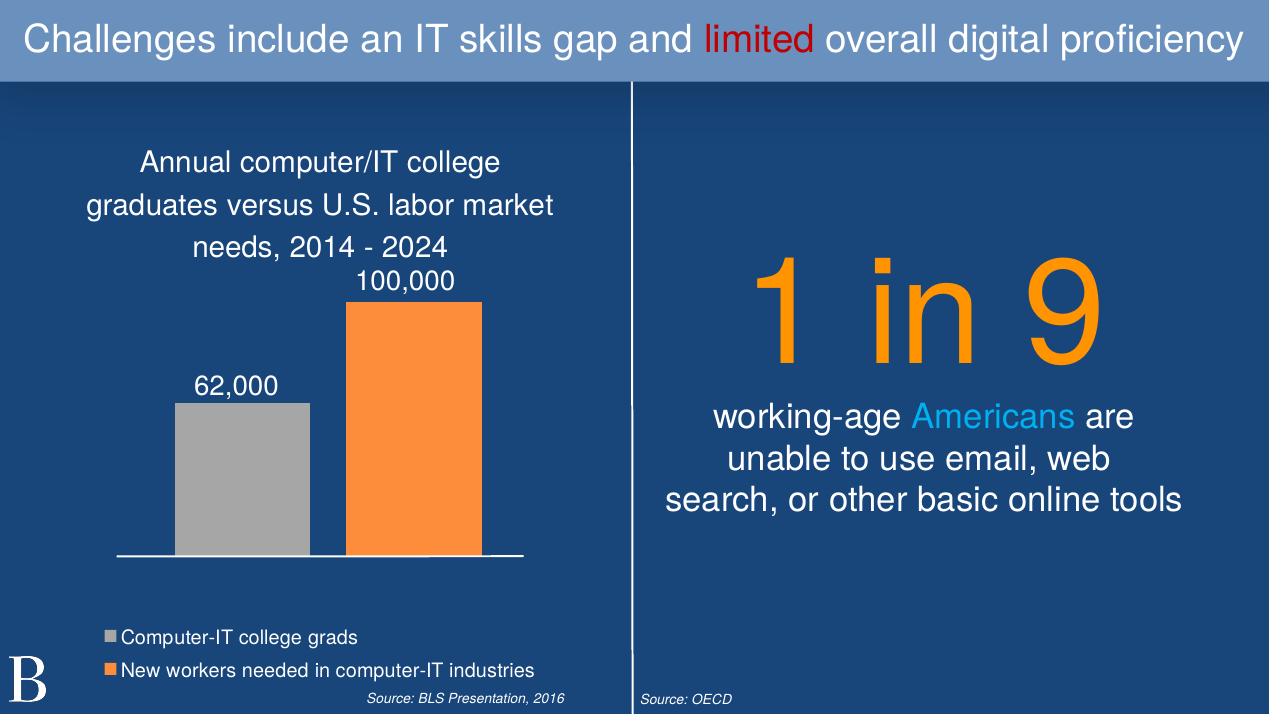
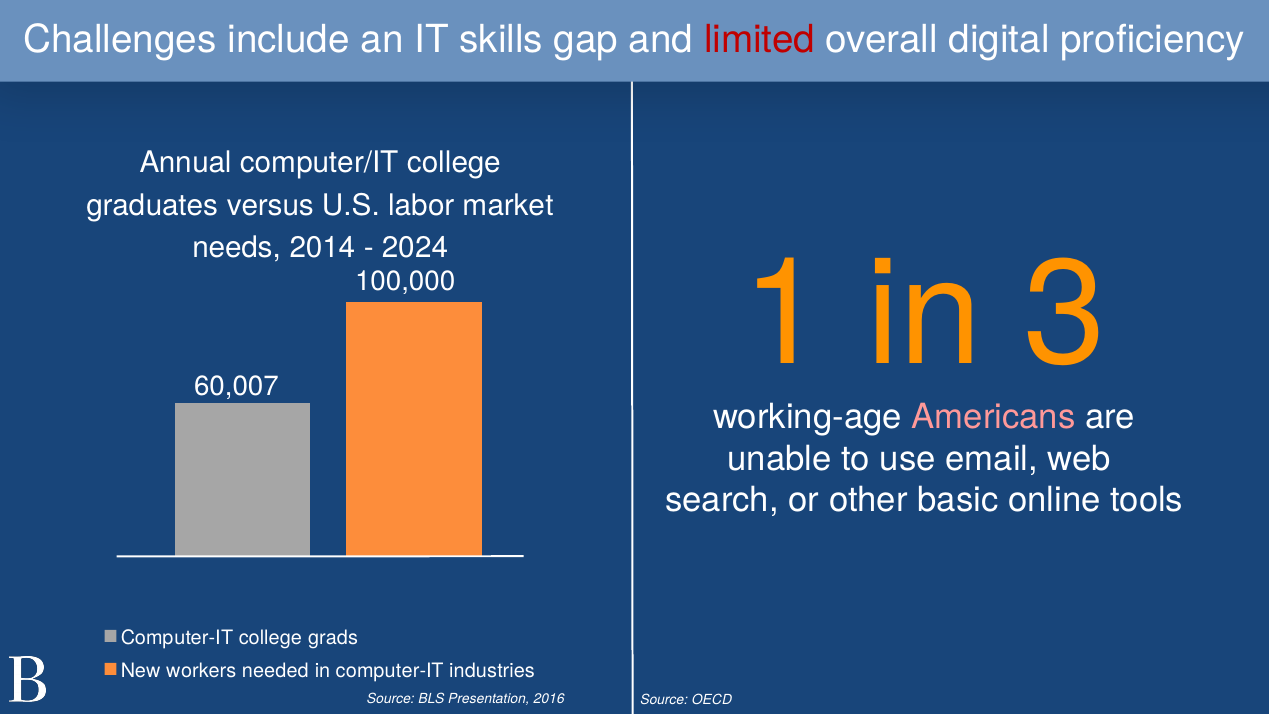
9: 9 -> 3 (1065, 315)
62,000: 62,000 -> 60,007 (236, 386)
Americans colour: light blue -> pink (994, 417)
